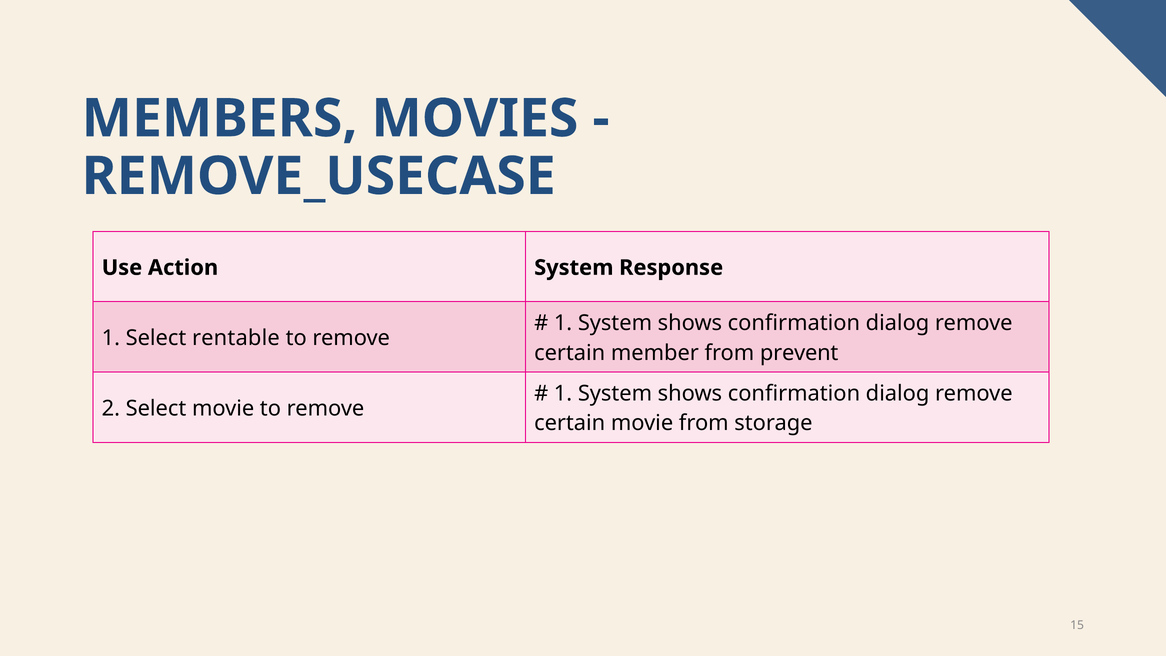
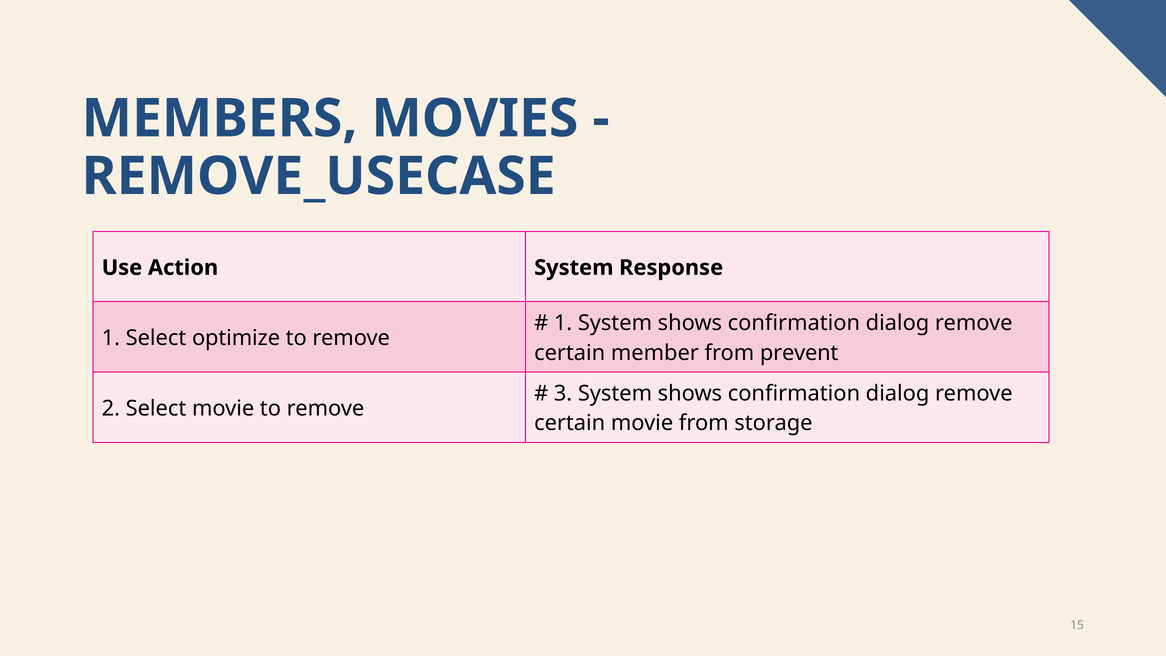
rentable: rentable -> optimize (236, 338)
1: 1 -> 3 (563, 393)
